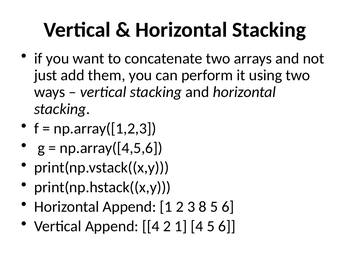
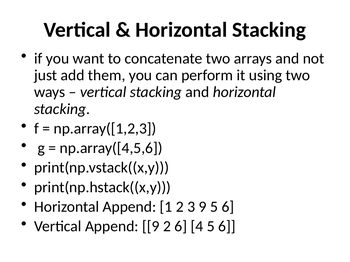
3 8: 8 -> 9 (203, 207)
Append 4: 4 -> 9 (151, 227)
2 1: 1 -> 6 (181, 227)
